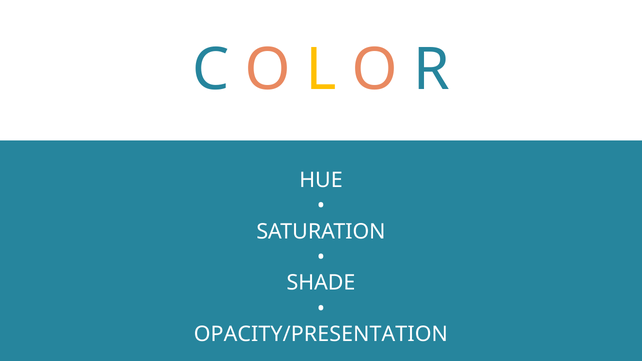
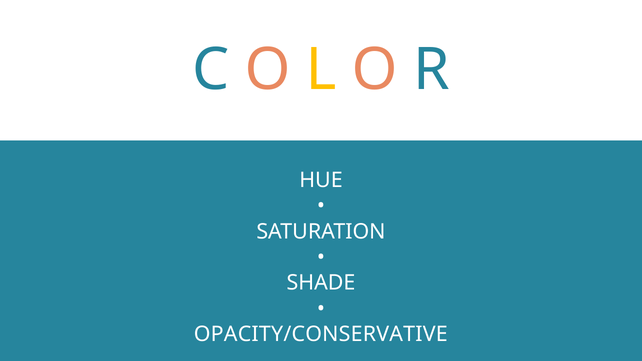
OPACITY/PRESENTATION: OPACITY/PRESENTATION -> OPACITY/CONSERVATIVE (321, 334)
